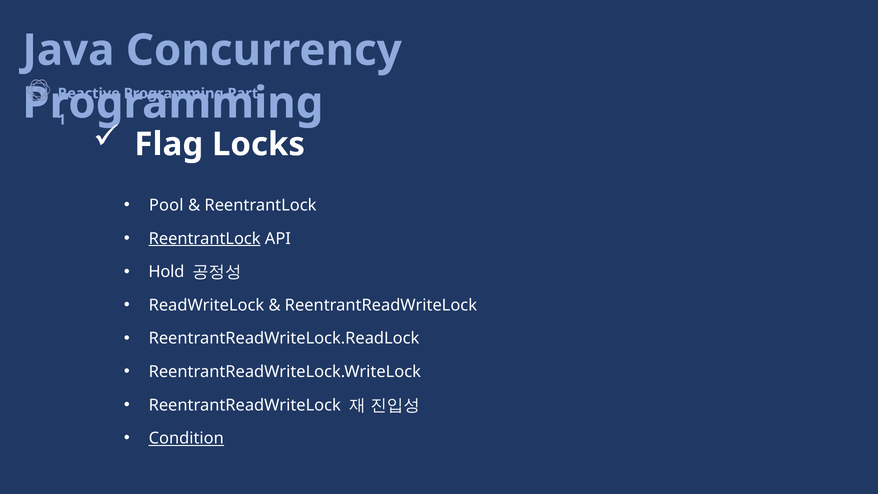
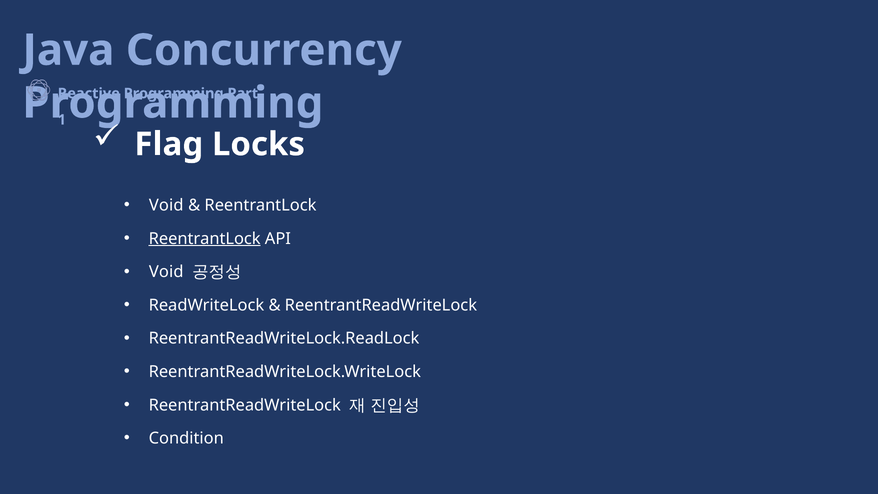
Pool: Pool -> Void (166, 205)
Hold: Hold -> Void (166, 272)
Condition underline: present -> none (186, 438)
